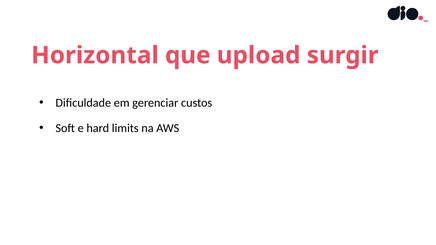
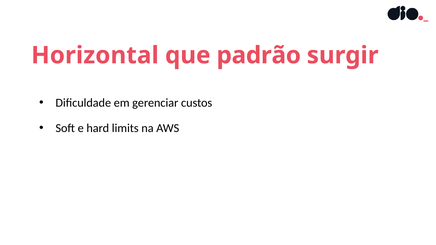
upload: upload -> padrão (259, 55)
